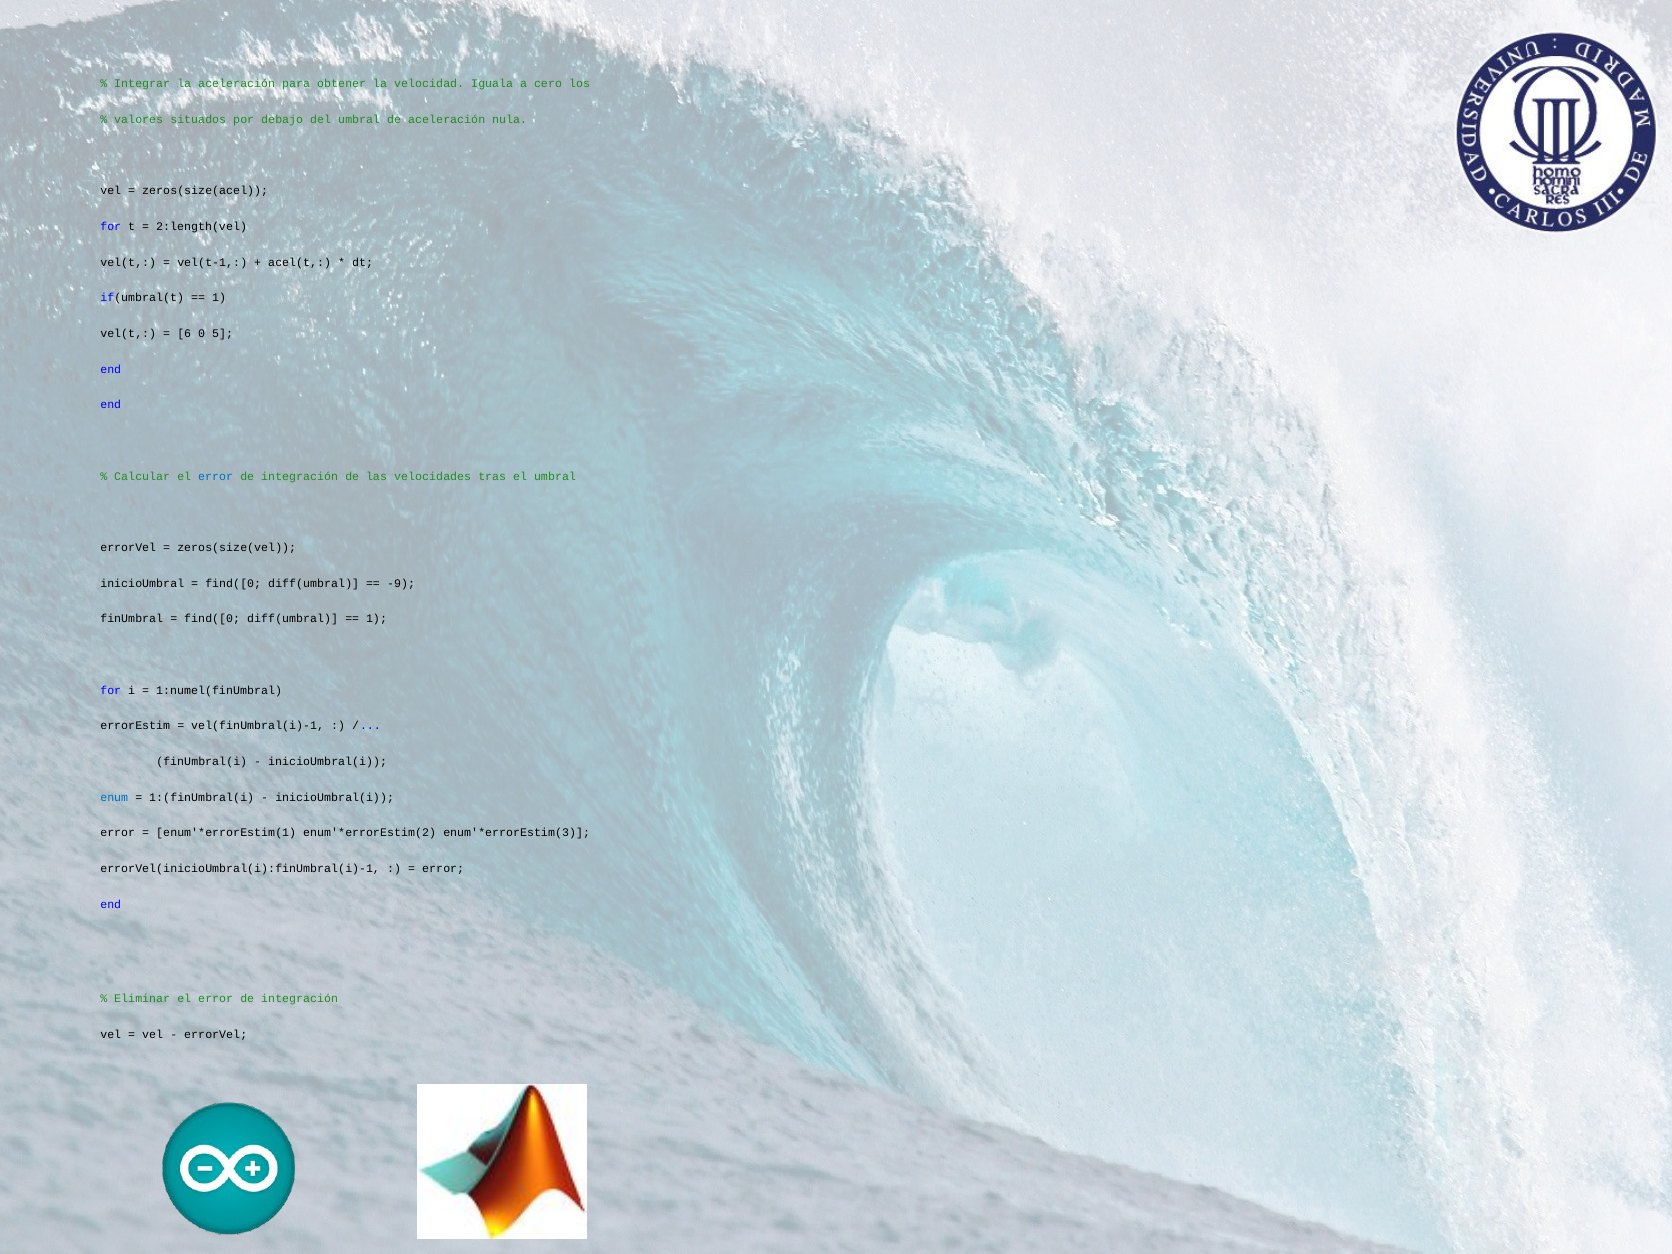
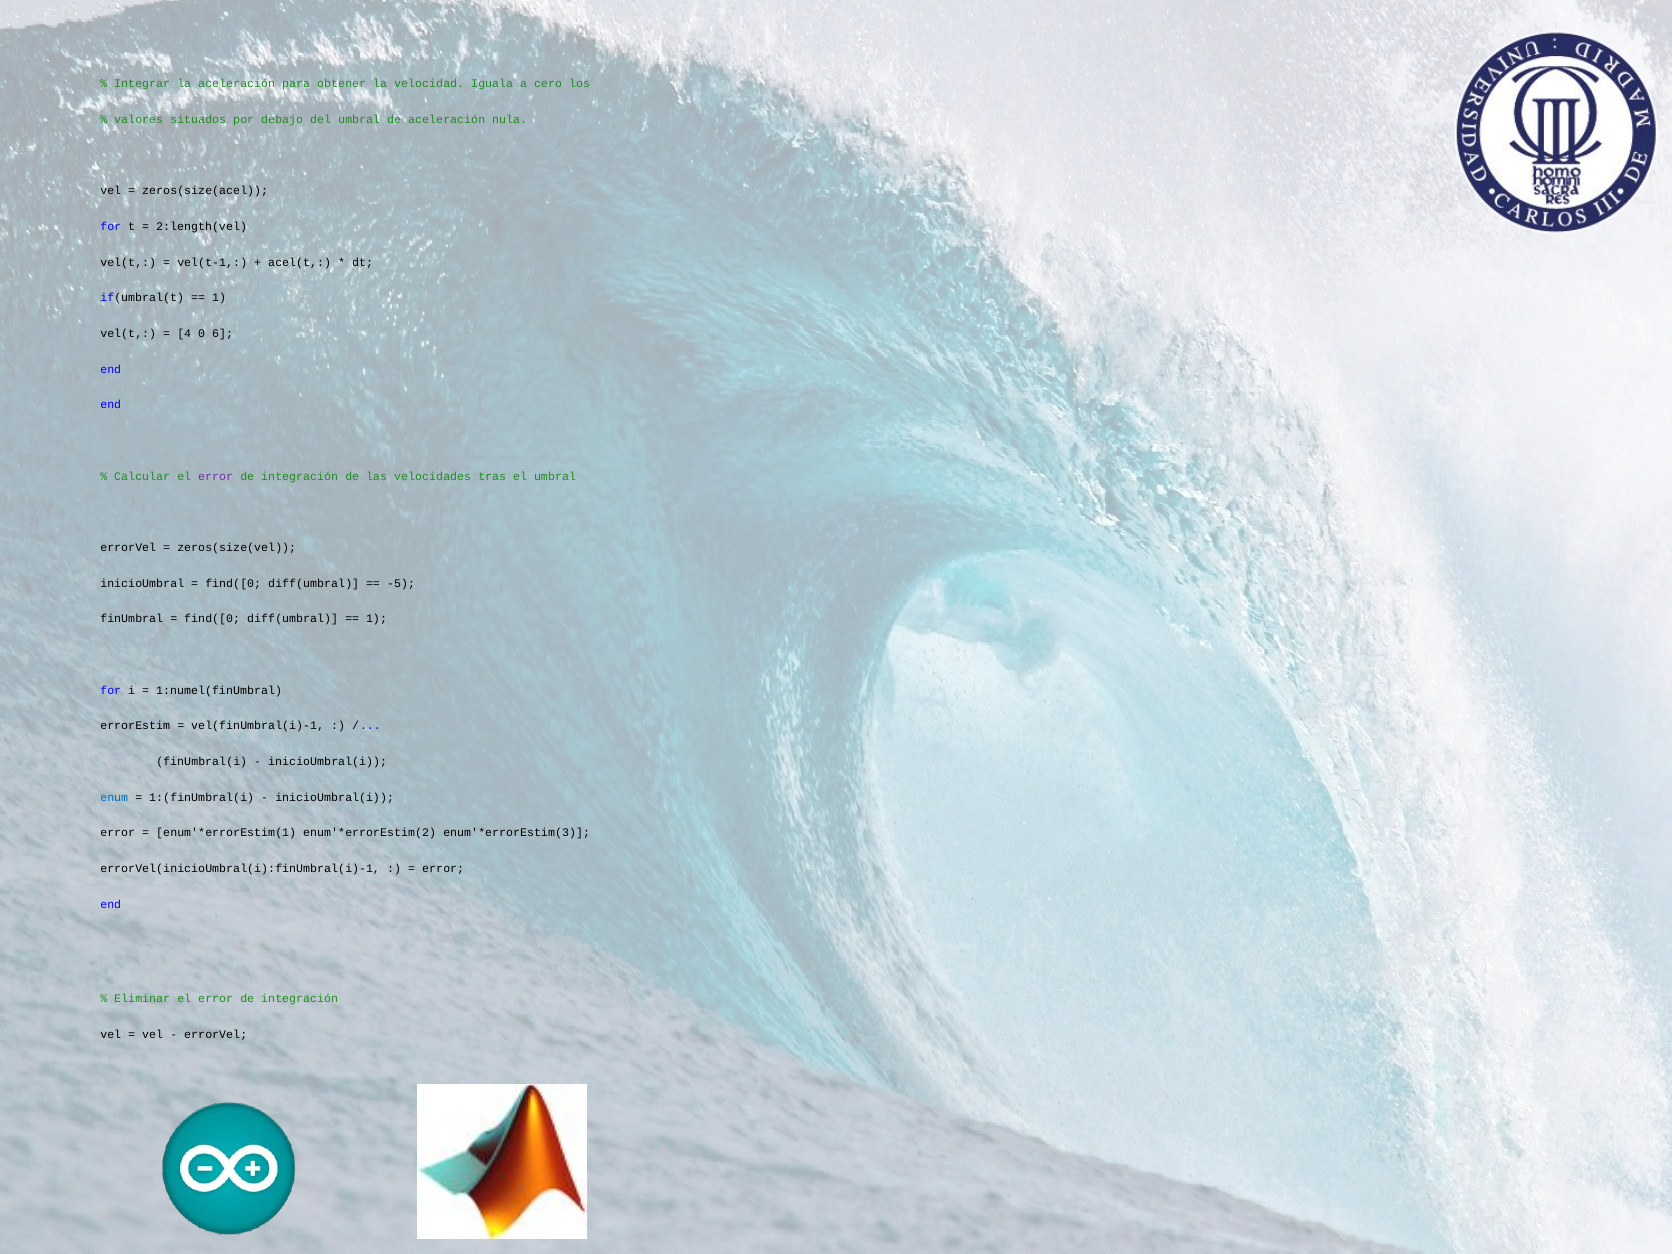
6: 6 -> 4 (184, 334)
5: 5 -> 6 (223, 334)
error colour: blue -> purple (216, 476)
-9: -9 -> -5 (401, 583)
